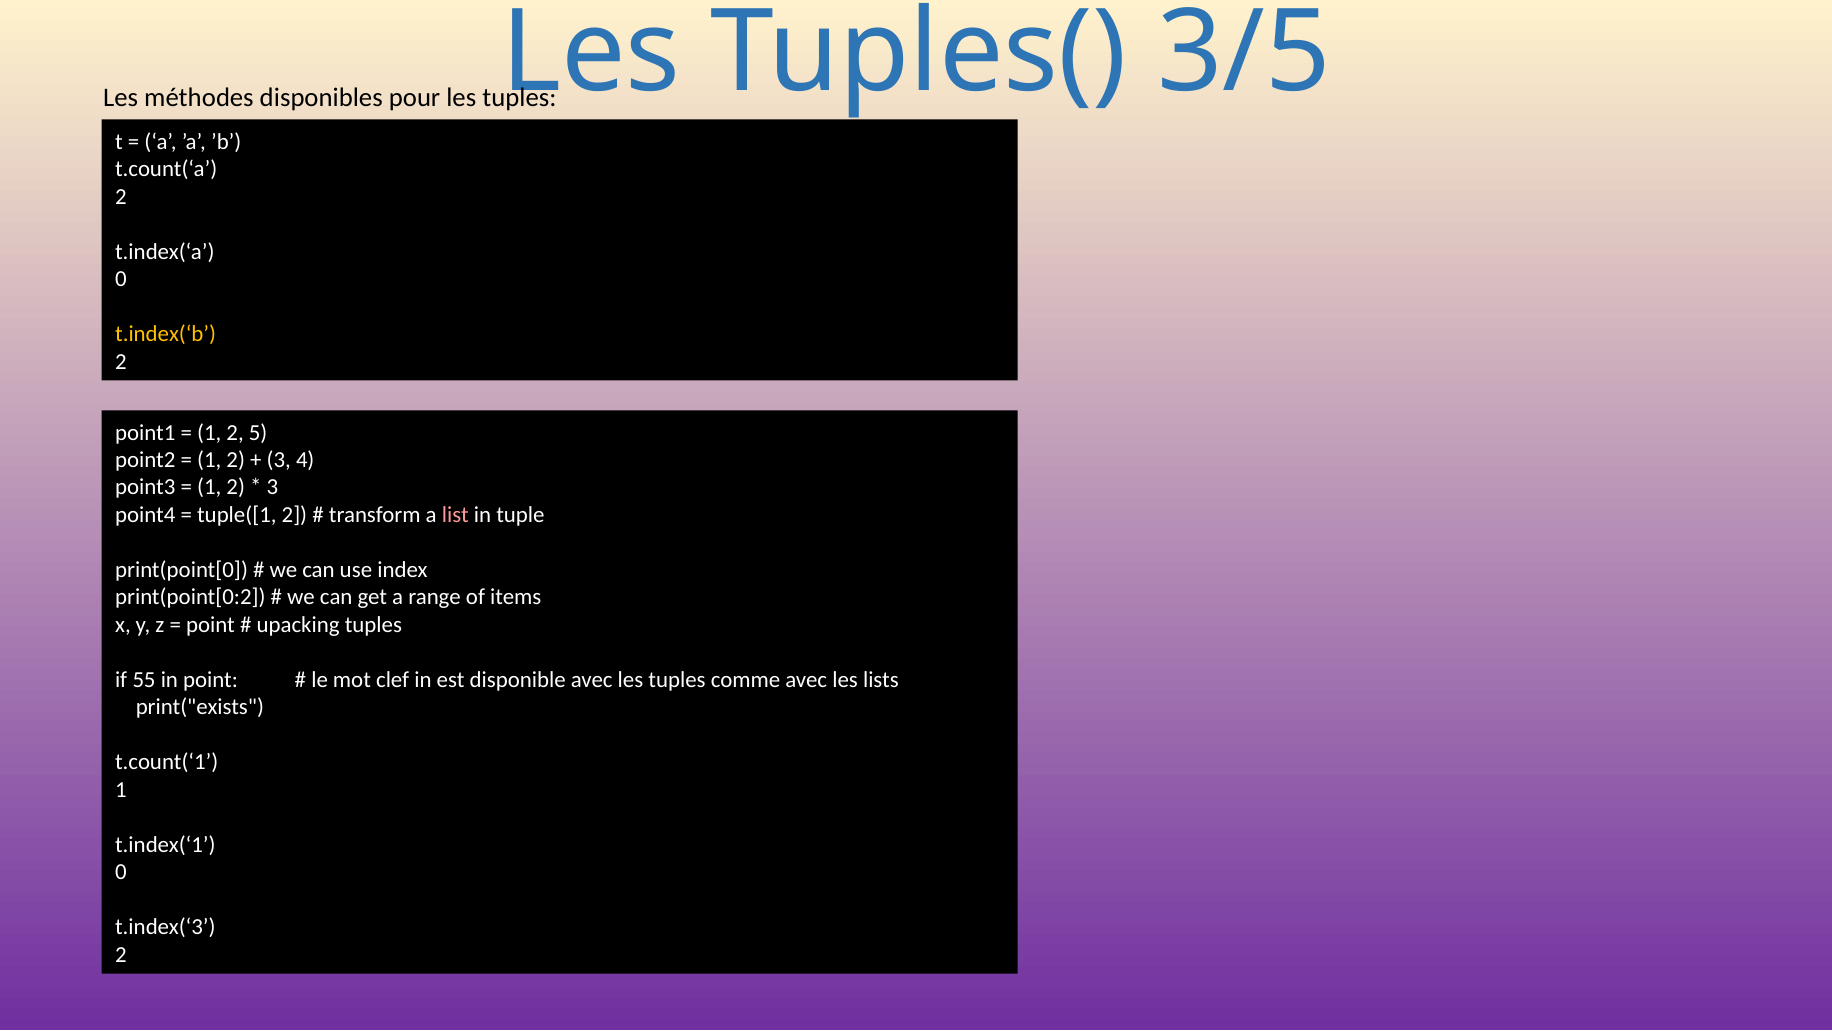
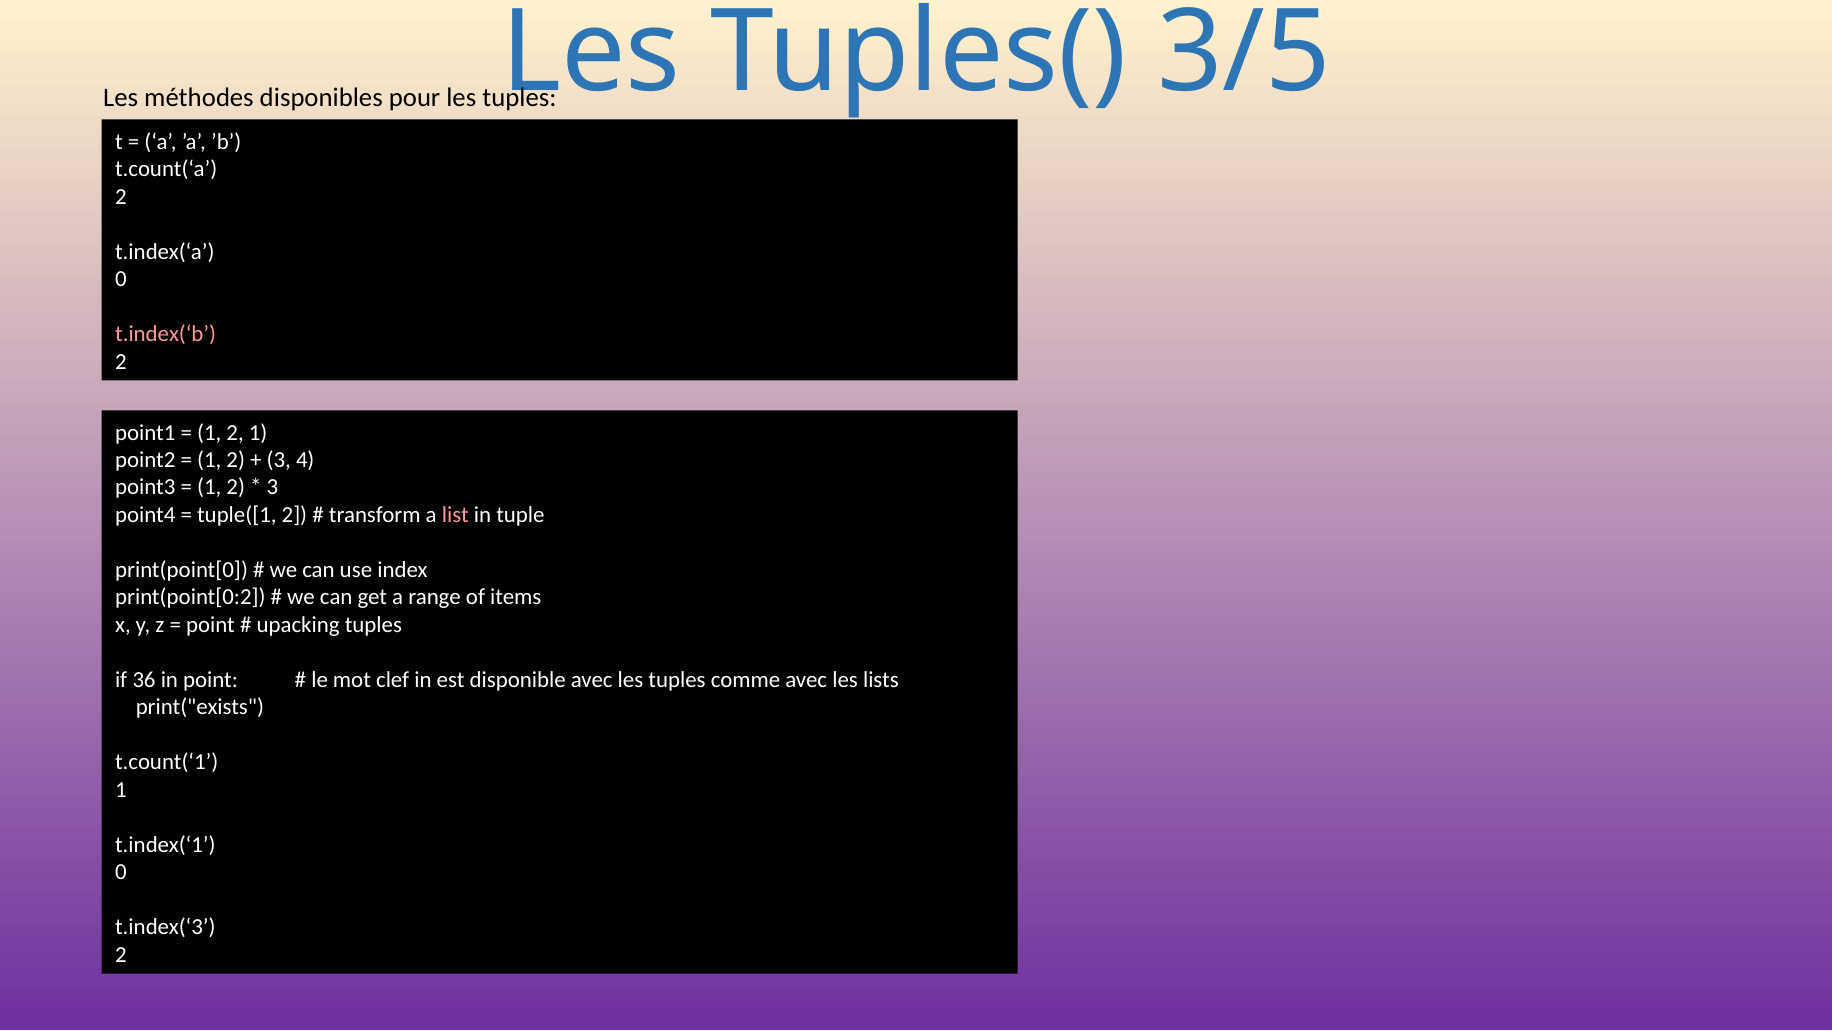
t.index(‘b colour: yellow -> pink (166, 334)
2 5: 5 -> 1 (258, 432)
55: 55 -> 36 (144, 680)
